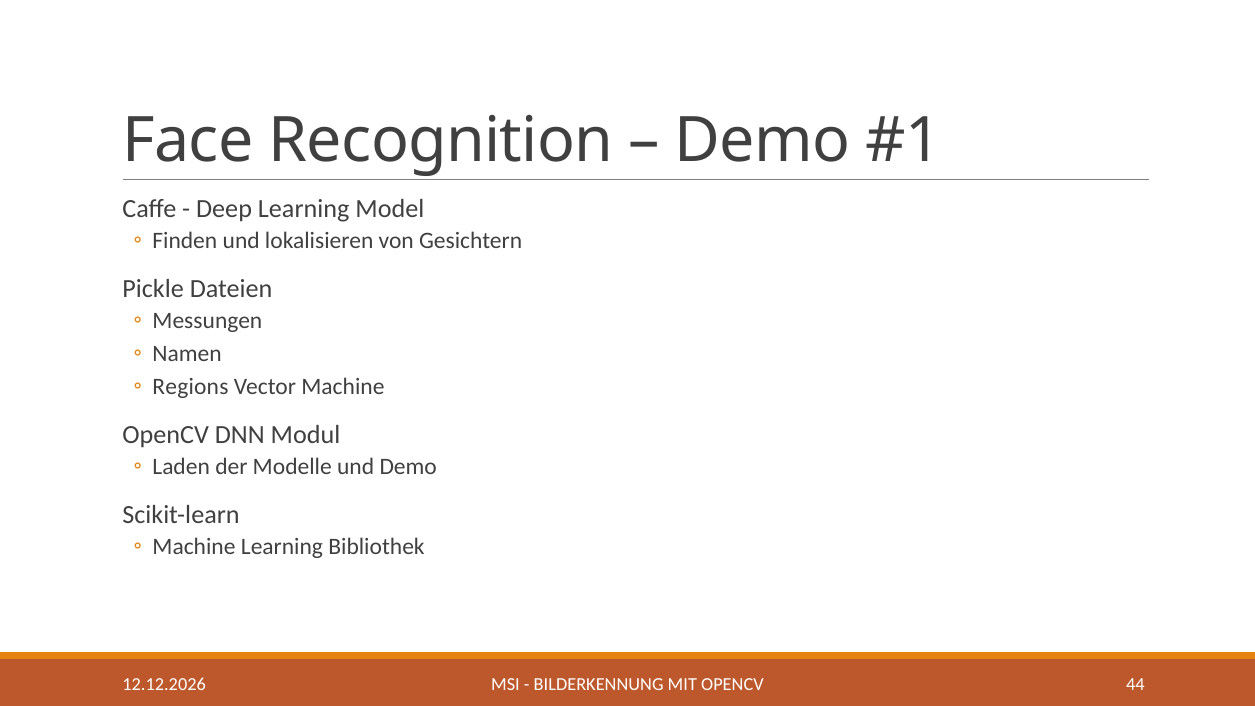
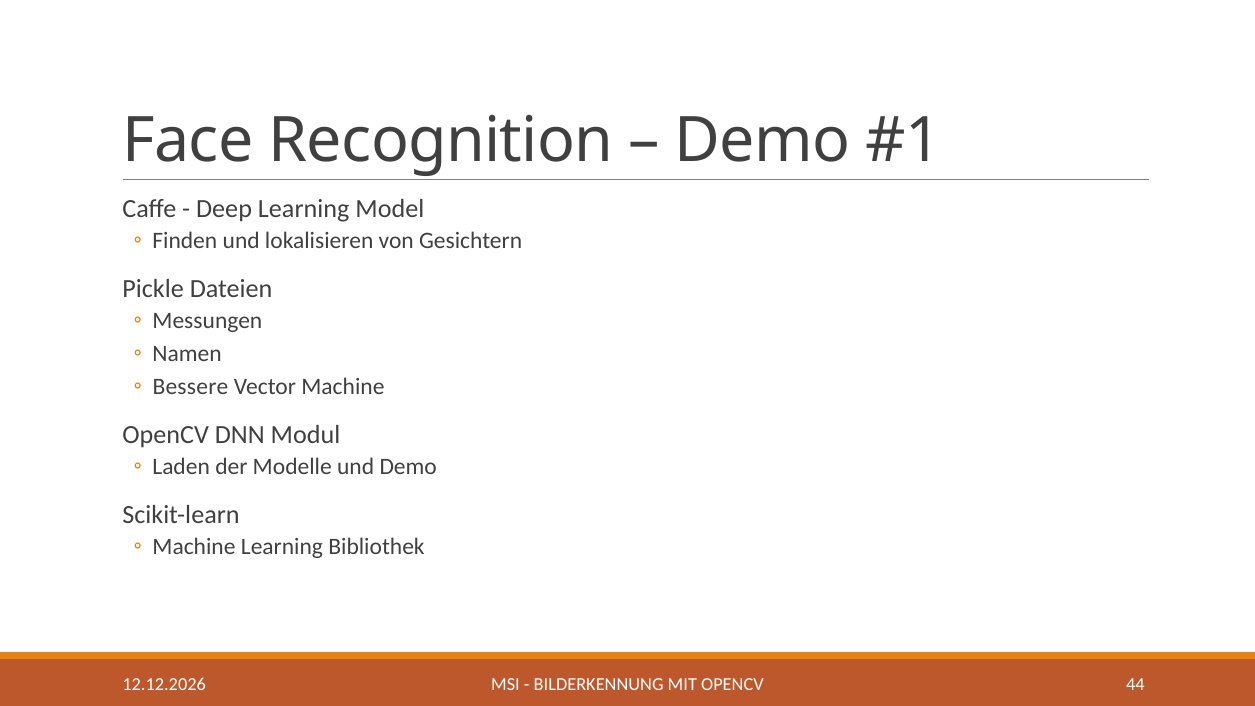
Regions: Regions -> Bessere (190, 387)
